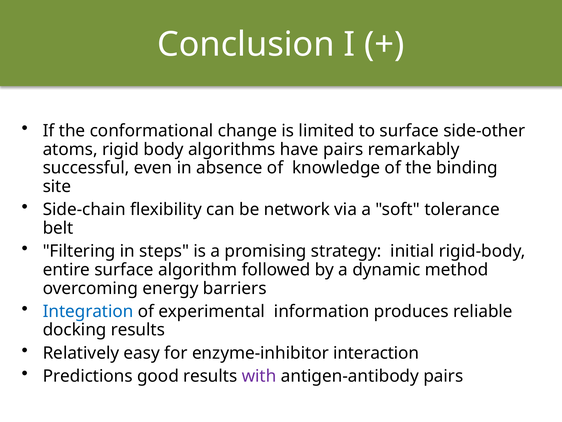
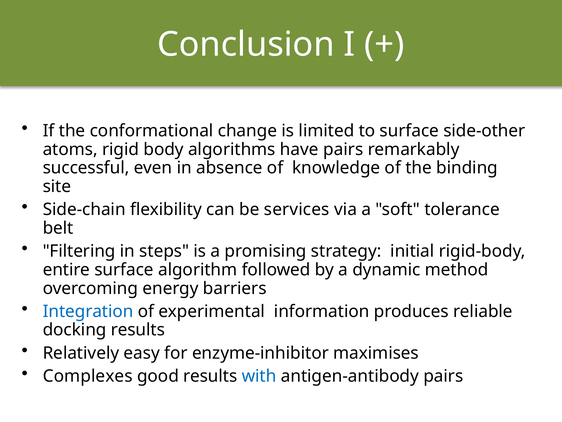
network: network -> services (297, 209)
interaction: interaction -> maximises (376, 353)
Predictions: Predictions -> Complexes (88, 376)
with colour: purple -> blue (259, 376)
